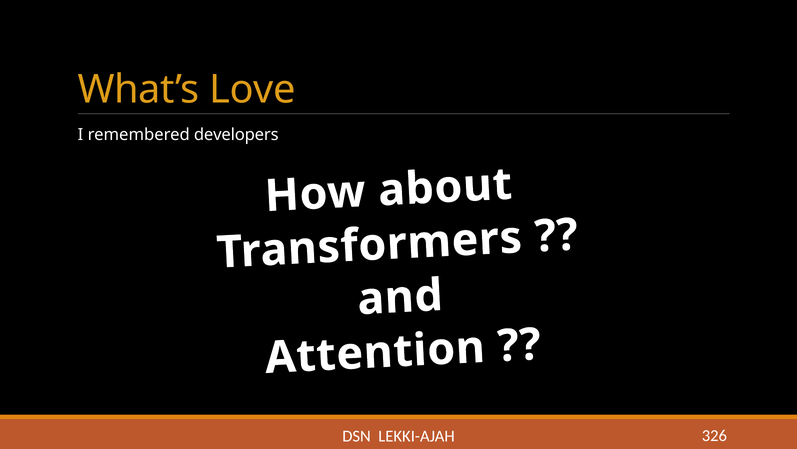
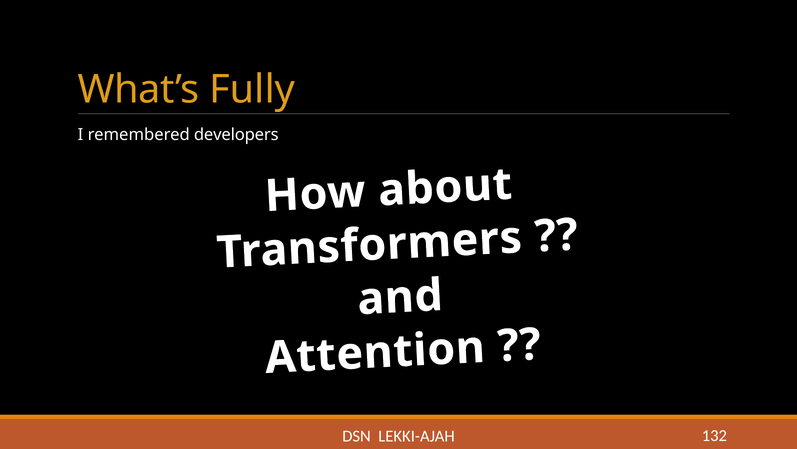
Love: Love -> Fully (252, 89)
326: 326 -> 132 (714, 435)
